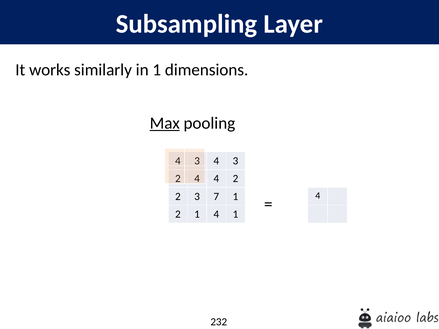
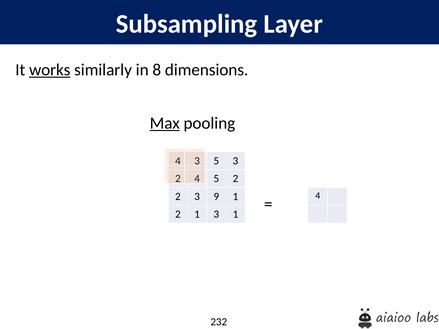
works underline: none -> present (50, 70)
in 1: 1 -> 8 (157, 70)
4: 4 -> 5 (216, 161)
4: 4 -> 5 (216, 179)
7: 7 -> 9 (216, 197)
2 1 4: 4 -> 3 (216, 214)
